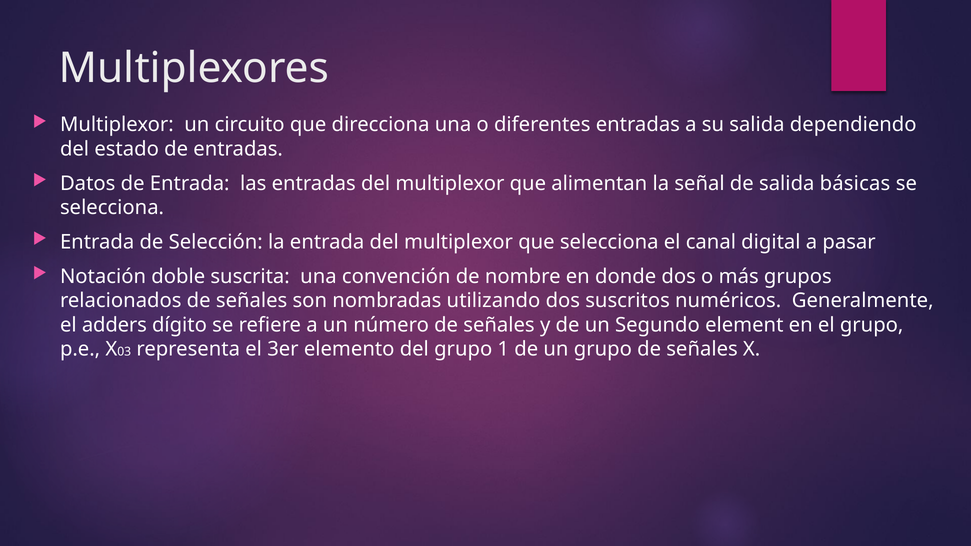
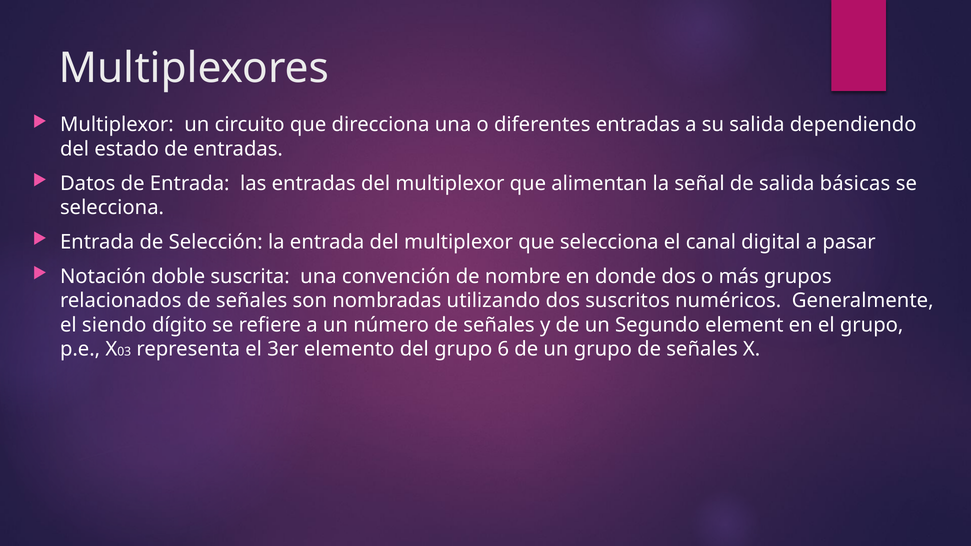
adders: adders -> siendo (114, 325)
1: 1 -> 6 (503, 349)
